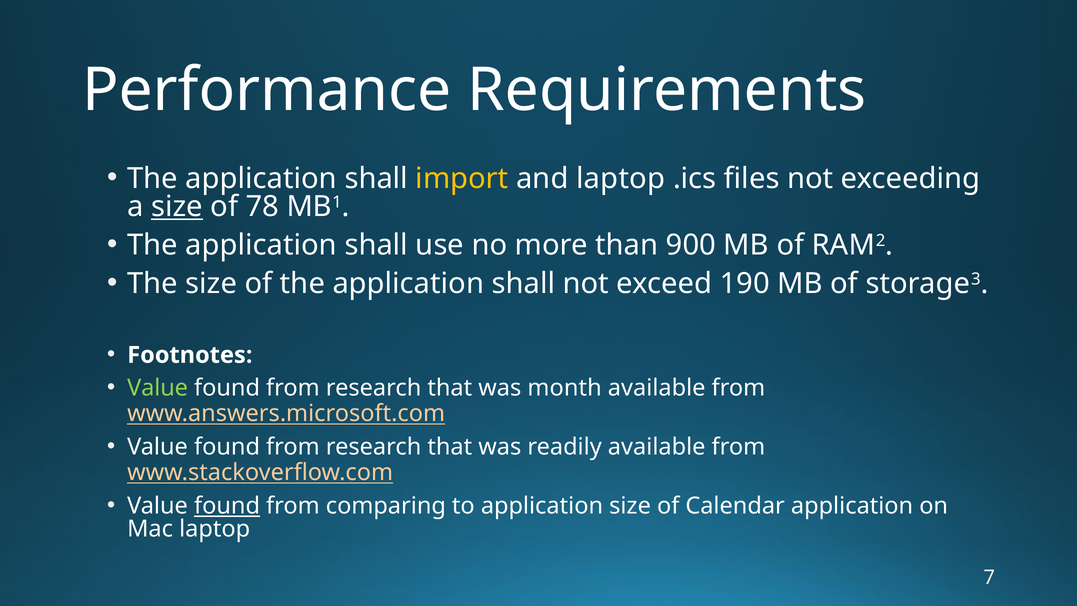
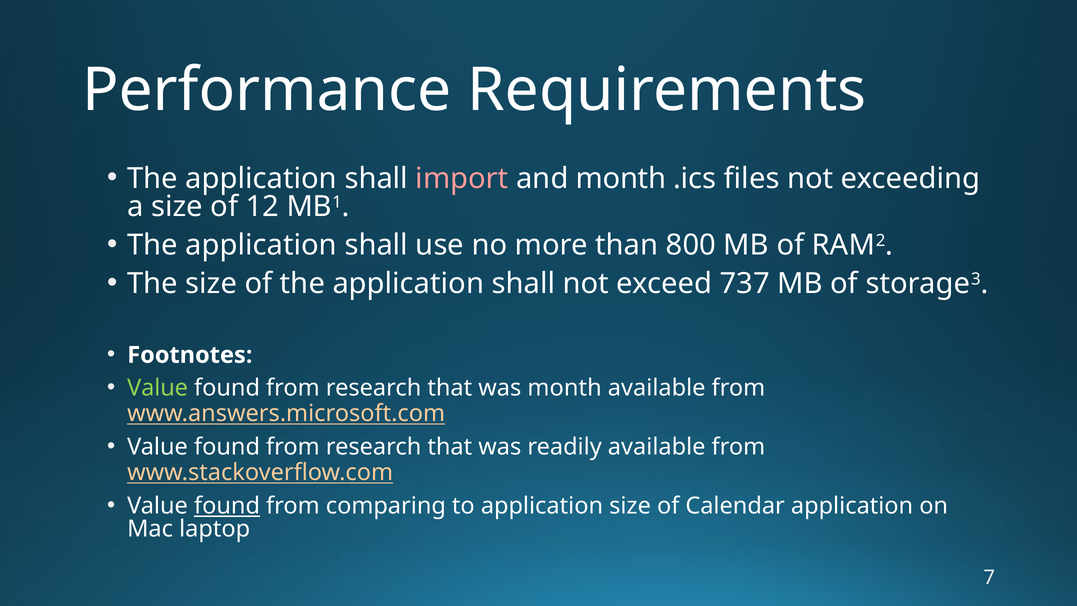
import colour: yellow -> pink (462, 178)
and laptop: laptop -> month (621, 178)
size underline: present -> none (177, 207)
78: 78 -> 12 (262, 207)
900: 900 -> 800 (691, 245)
190: 190 -> 737 (745, 284)
